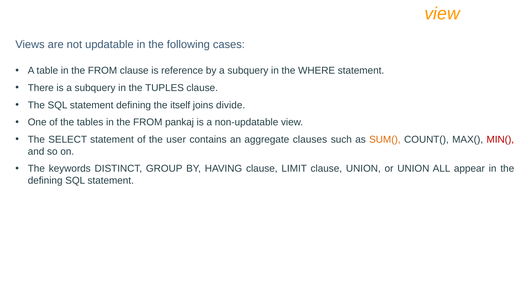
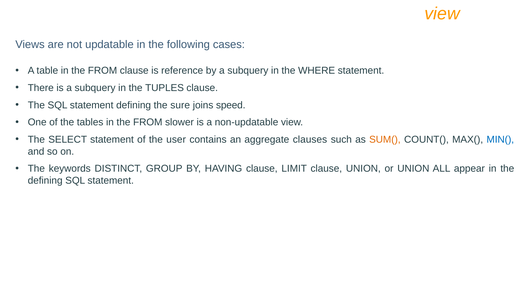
itself: itself -> sure (180, 105)
divide: divide -> speed (231, 105)
pankaj: pankaj -> slower (179, 122)
MIN( colour: red -> blue (500, 140)
